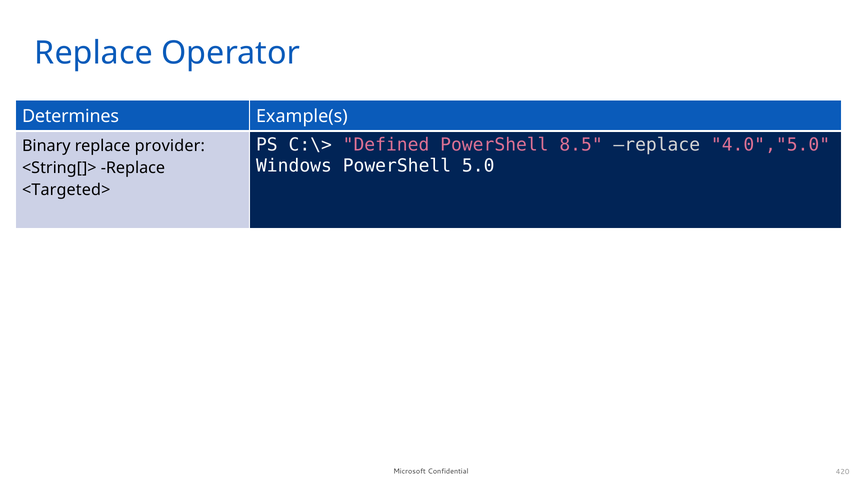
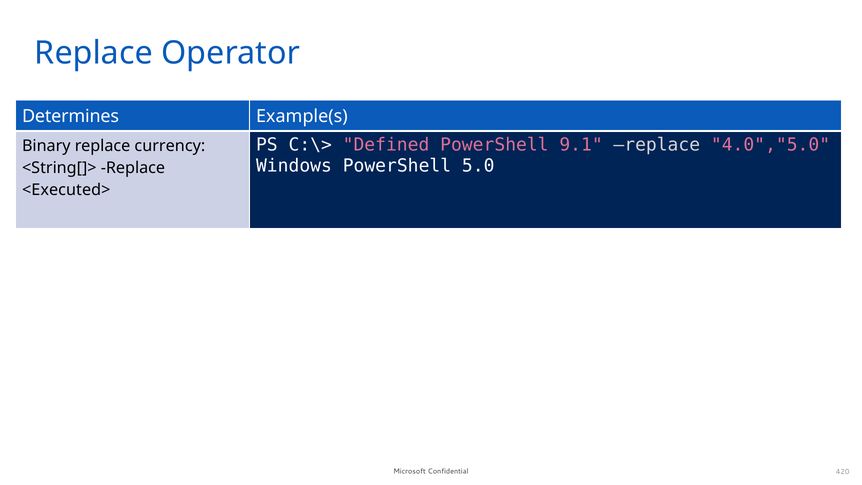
8.5: 8.5 -> 9.1 (581, 145)
provider: provider -> currency (170, 146)
<Targeted>: <Targeted> -> <Executed> (66, 190)
